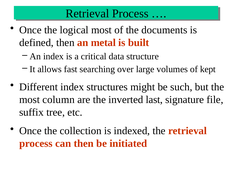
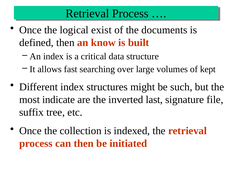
logical most: most -> exist (101, 30)
metal: metal -> know (103, 43)
column: column -> indicate (59, 100)
